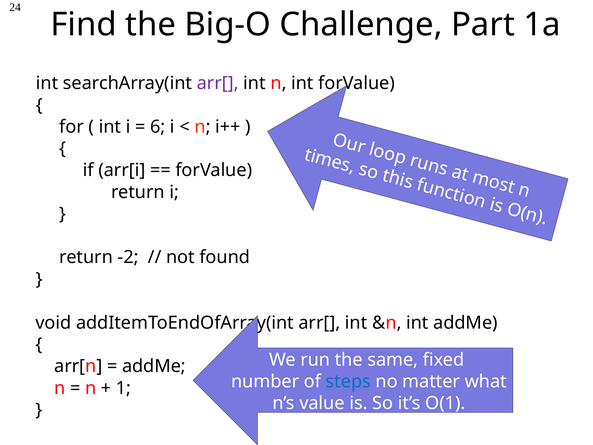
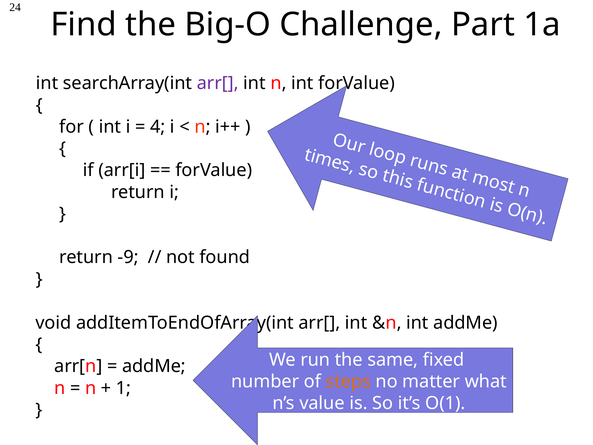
6: 6 -> 4 (158, 127)
-2: -2 -> -9 (128, 257)
steps colour: blue -> orange (348, 381)
